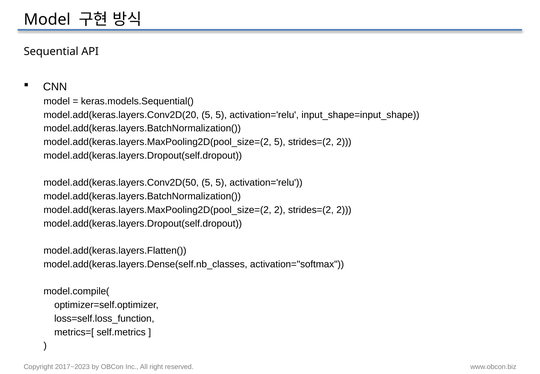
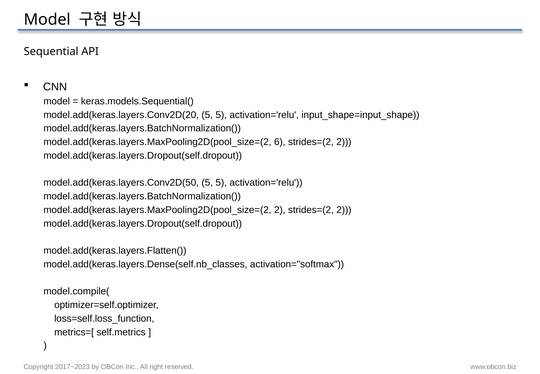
model.add(keras.layers.MaxPooling2D(pool_size=(2 5: 5 -> 6 (280, 142)
